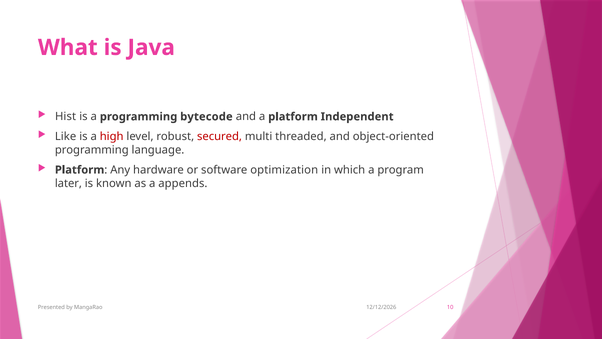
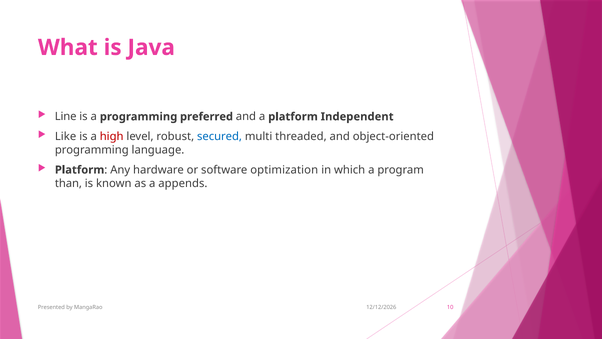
Hist: Hist -> Line (66, 117)
bytecode: bytecode -> preferred (207, 117)
secured colour: red -> blue (220, 136)
later: later -> than (68, 183)
